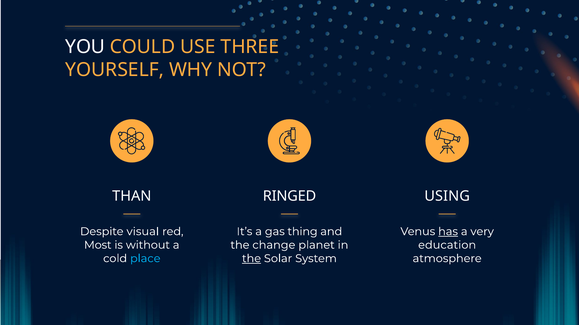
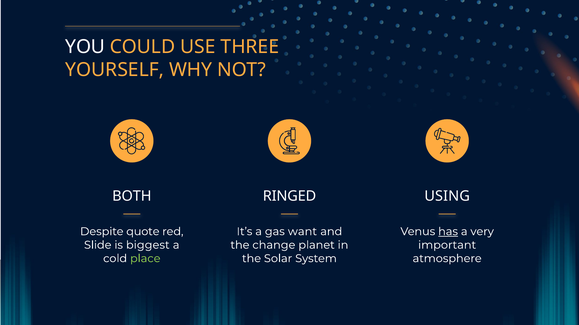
THAN: THAN -> BOTH (132, 197)
visual: visual -> quote (143, 232)
thing: thing -> want (302, 232)
Most: Most -> Slide (98, 245)
without: without -> biggest (148, 245)
education: education -> important (447, 245)
place colour: light blue -> light green (145, 259)
the underline: present -> none (252, 259)
